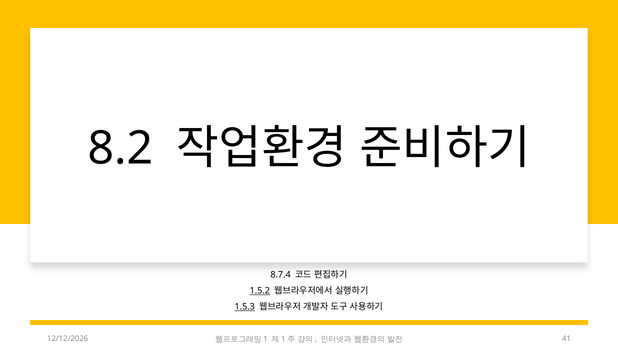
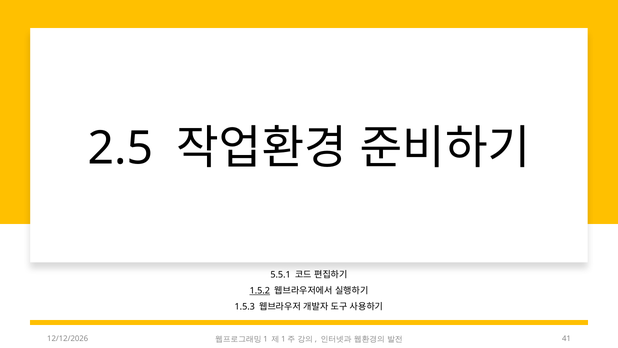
8.2: 8.2 -> 2.5 (120, 148)
8.7.4: 8.7.4 -> 5.5.1 (281, 274)
1.5.3 underline: present -> none (245, 307)
